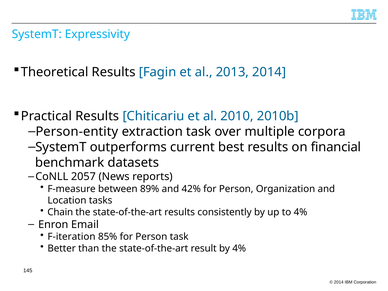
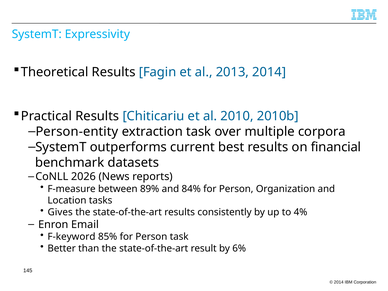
2057: 2057 -> 2026 (83, 177)
42%: 42% -> 84% (191, 189)
Chain: Chain -> Gives (60, 212)
F-iteration: F-iteration -> F-keyword (72, 237)
by 4%: 4% -> 6% (239, 248)
